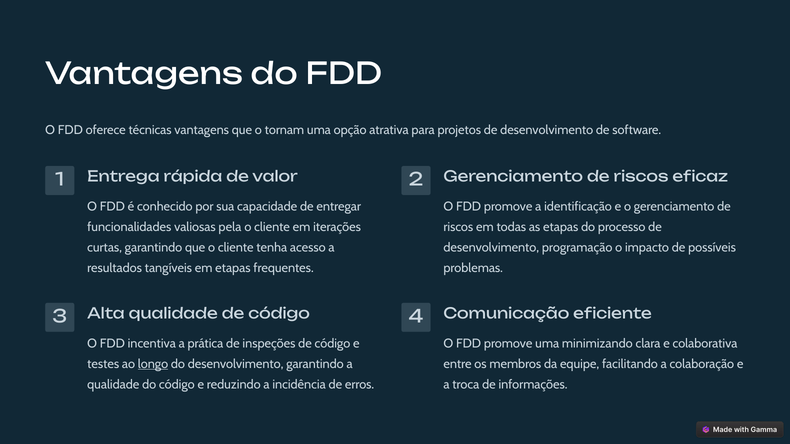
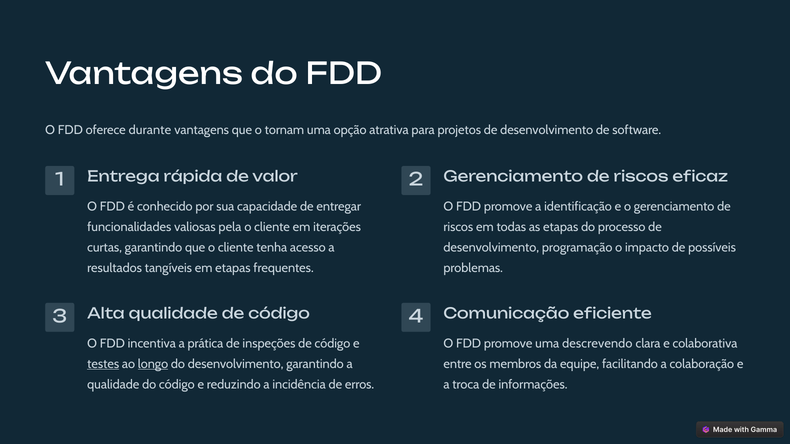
técnicas: técnicas -> durante (150, 130)
minimizando: minimizando -> descrevendo (597, 344)
testes underline: none -> present (103, 364)
